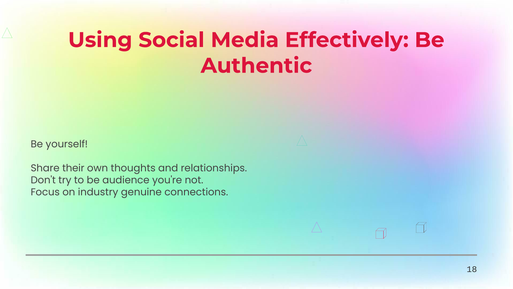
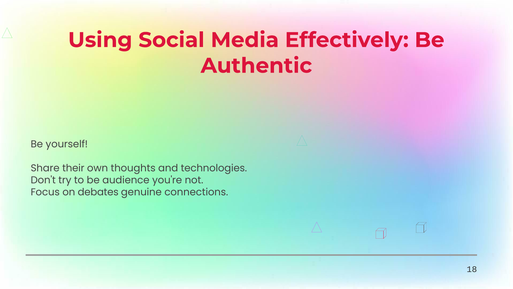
relationships: relationships -> technologies (214, 168)
industry: industry -> debates (98, 192)
